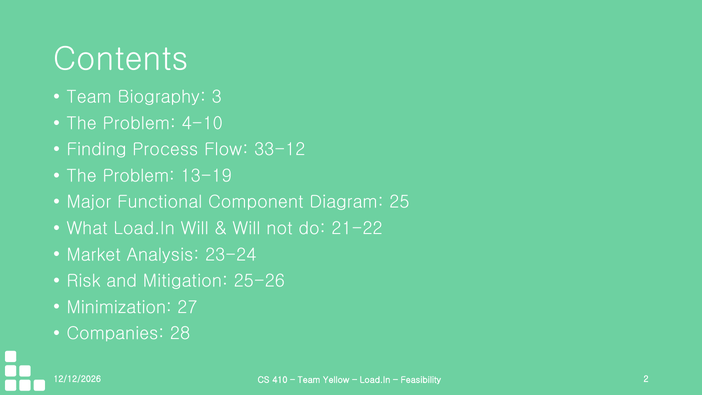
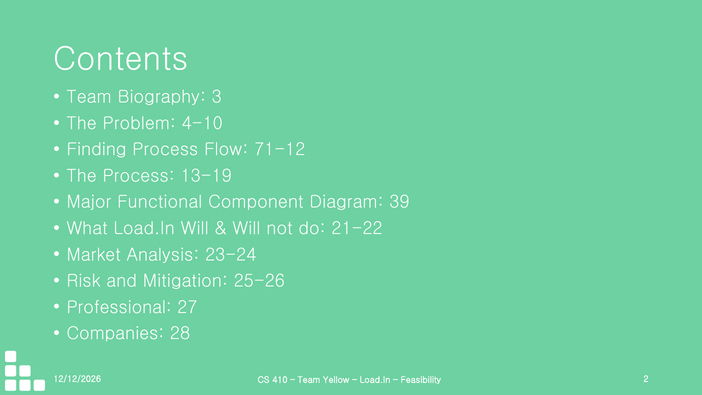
33-12: 33-12 -> 71-12 (280, 150)
Problem: Problem -> Process (139, 176)
25: 25 -> 39 (399, 202)
Minimization: Minimization -> Professional (119, 307)
